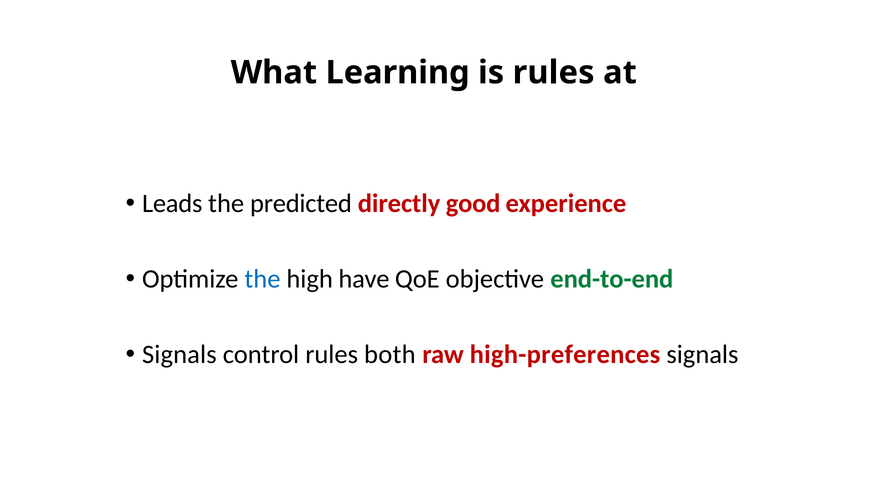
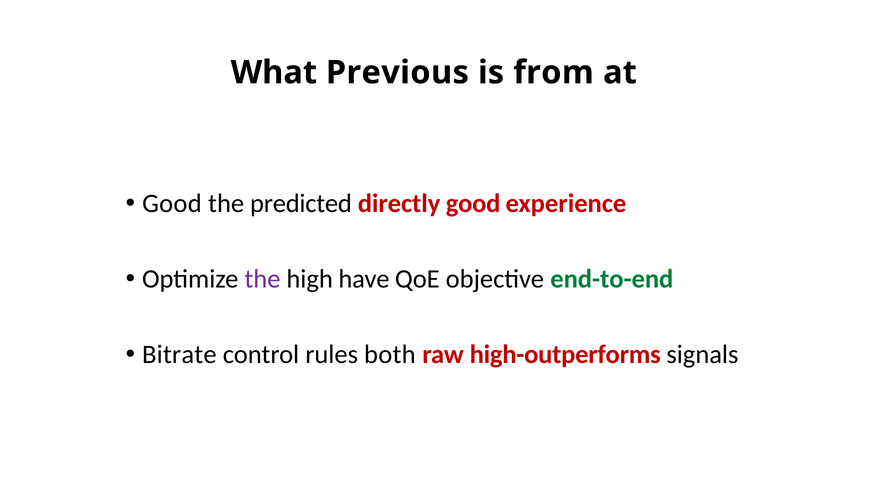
Learning: Learning -> Previous (397, 73)
is rules: rules -> from (553, 73)
Leads: Leads -> Good (172, 204)
the colour: blue -> purple (262, 279)
Signals: Signals -> Bitrate (179, 355)
high-preferences: high-preferences -> high-outperforms (565, 355)
